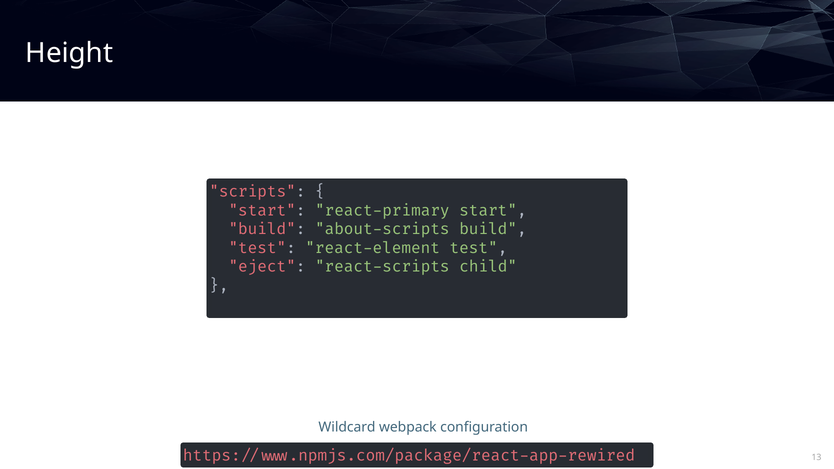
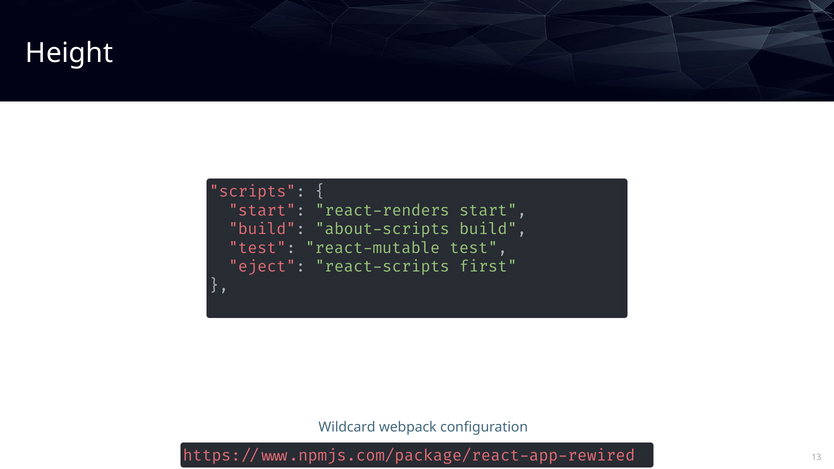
react-primary: react-primary -> react-renders (382, 211)
react-element: react-element -> react-mutable (373, 248)
child: child -> first (488, 267)
